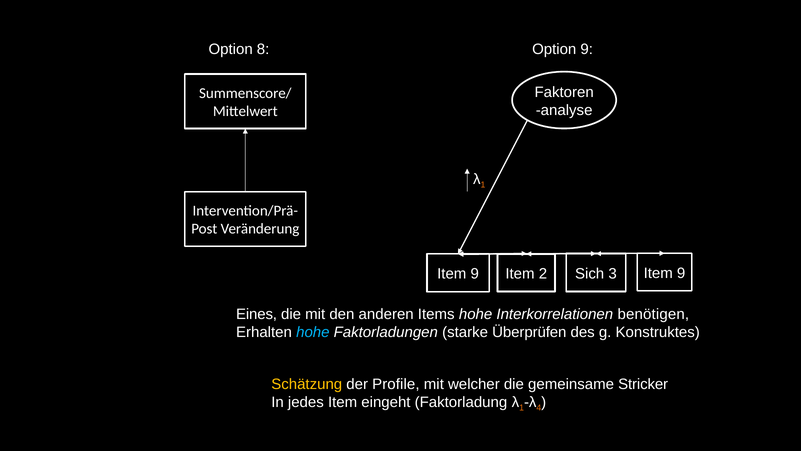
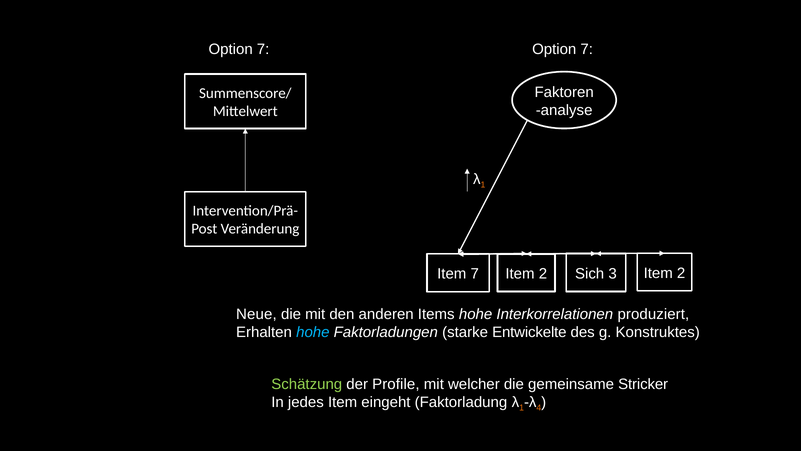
8: 8 -> 7 (263, 49)
9: 9 -> 7 (587, 49)
3 Item 9: 9 -> 2 (681, 273)
9: 9 -> 7 (475, 274)
Eines: Eines -> Neue (256, 314)
benötigen: benötigen -> produziert (653, 314)
Überprüfen: Überprüfen -> Entwickelte (529, 332)
Schätzung colour: yellow -> light green (307, 384)
